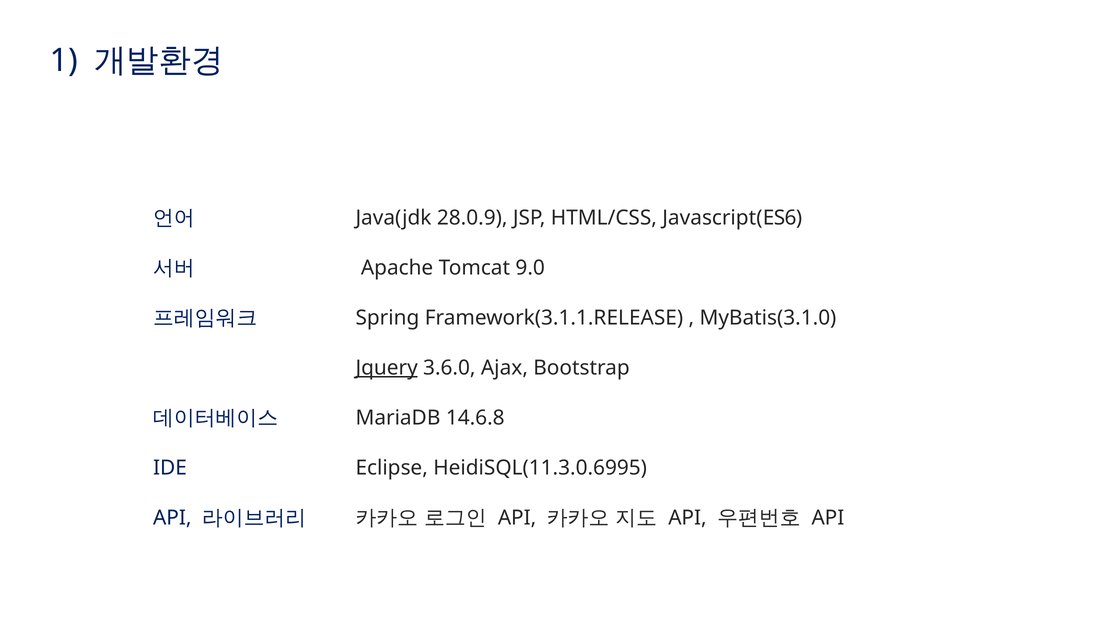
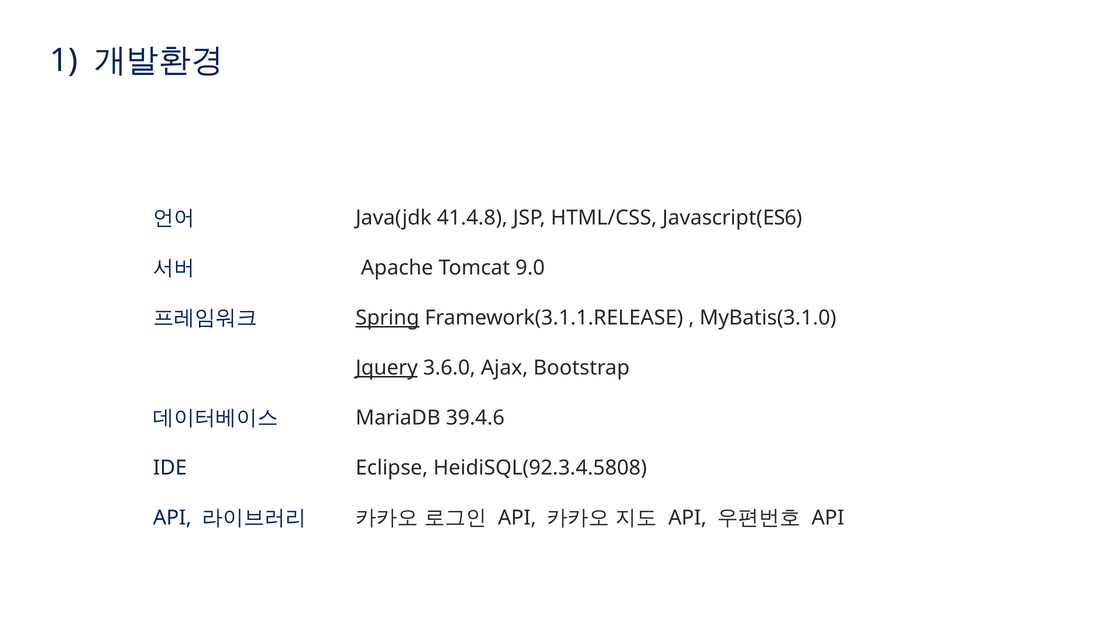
28.0.9: 28.0.9 -> 41.4.8 (472, 218)
Spring underline: none -> present (387, 318)
14.6.8: 14.6.8 -> 39.4.6 (475, 418)
HeidiSQL(11.3.0.6995: HeidiSQL(11.3.0.6995 -> HeidiSQL(92.3.4.5808 (540, 468)
